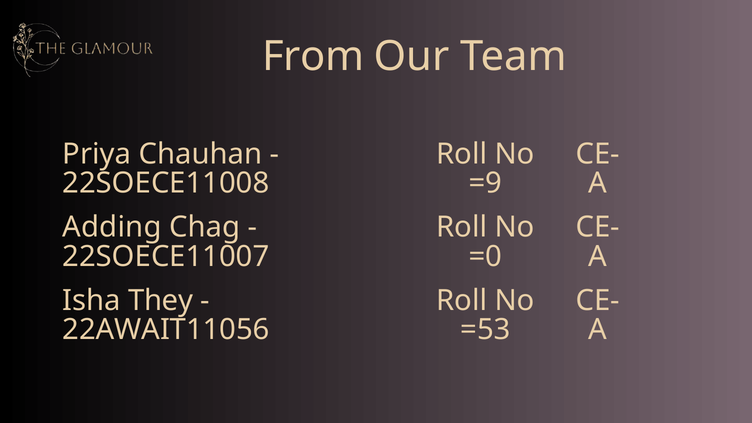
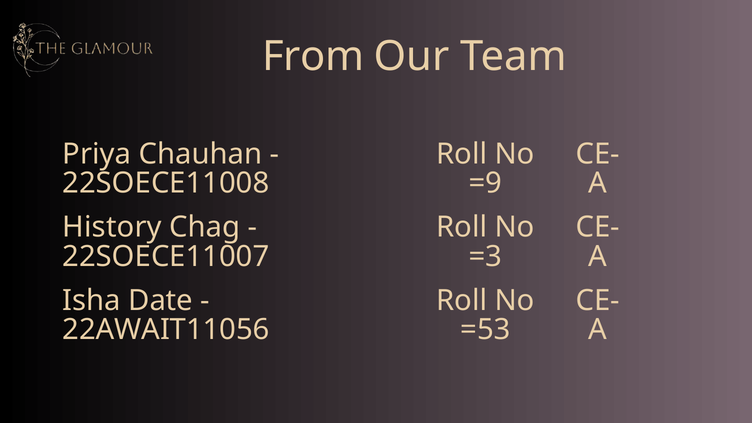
Adding: Adding -> History (112, 227)
=0: =0 -> =3 (485, 256)
They: They -> Date (161, 300)
